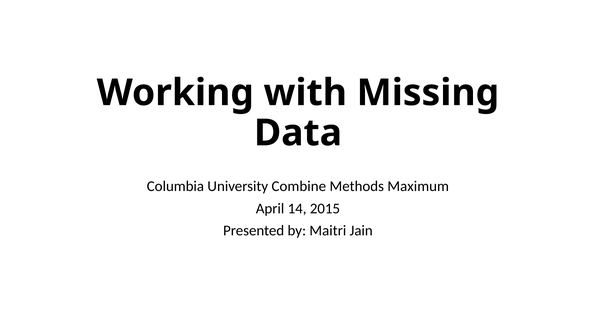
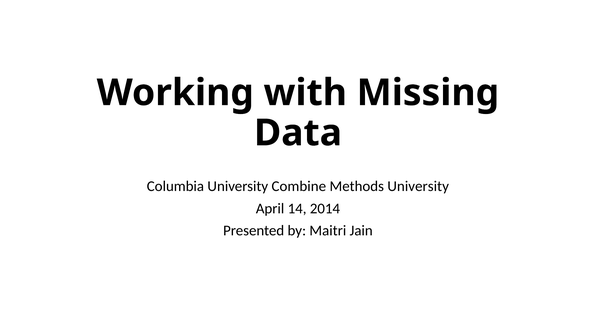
Methods Maximum: Maximum -> University (418, 186)
2015: 2015 -> 2014 (325, 209)
